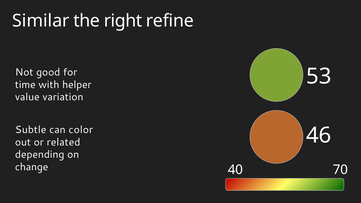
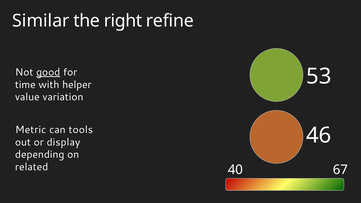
good underline: none -> present (48, 72)
Subtle: Subtle -> Metric (31, 130)
color: color -> tools (81, 130)
related: related -> display (63, 142)
change: change -> related (32, 167)
70: 70 -> 67 (340, 170)
